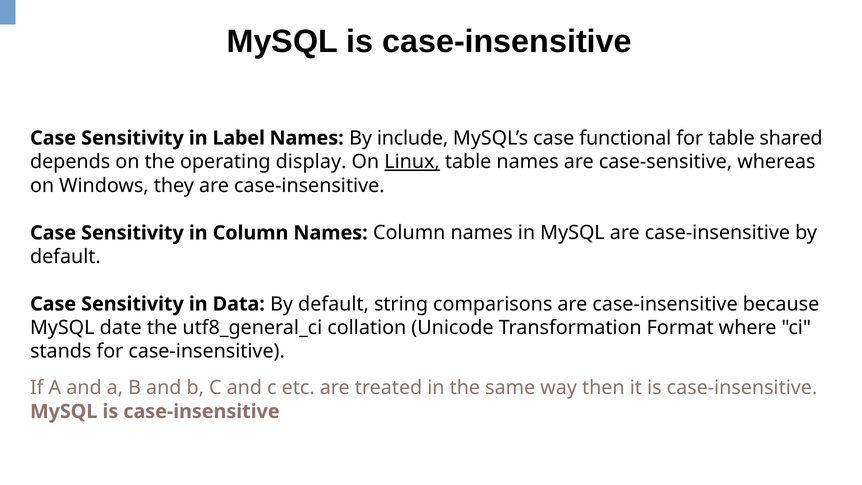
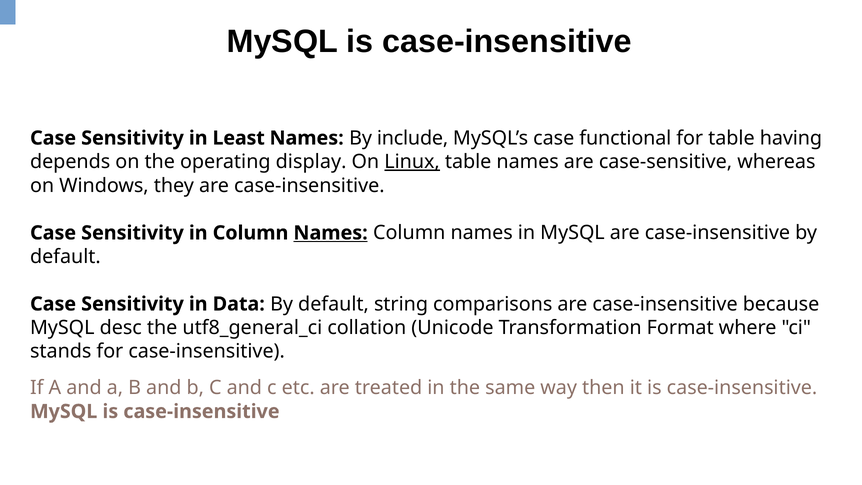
Label: Label -> Least (239, 138)
shared: shared -> having (791, 138)
Names underline: none -> present (331, 233)
date: date -> desc (121, 328)
